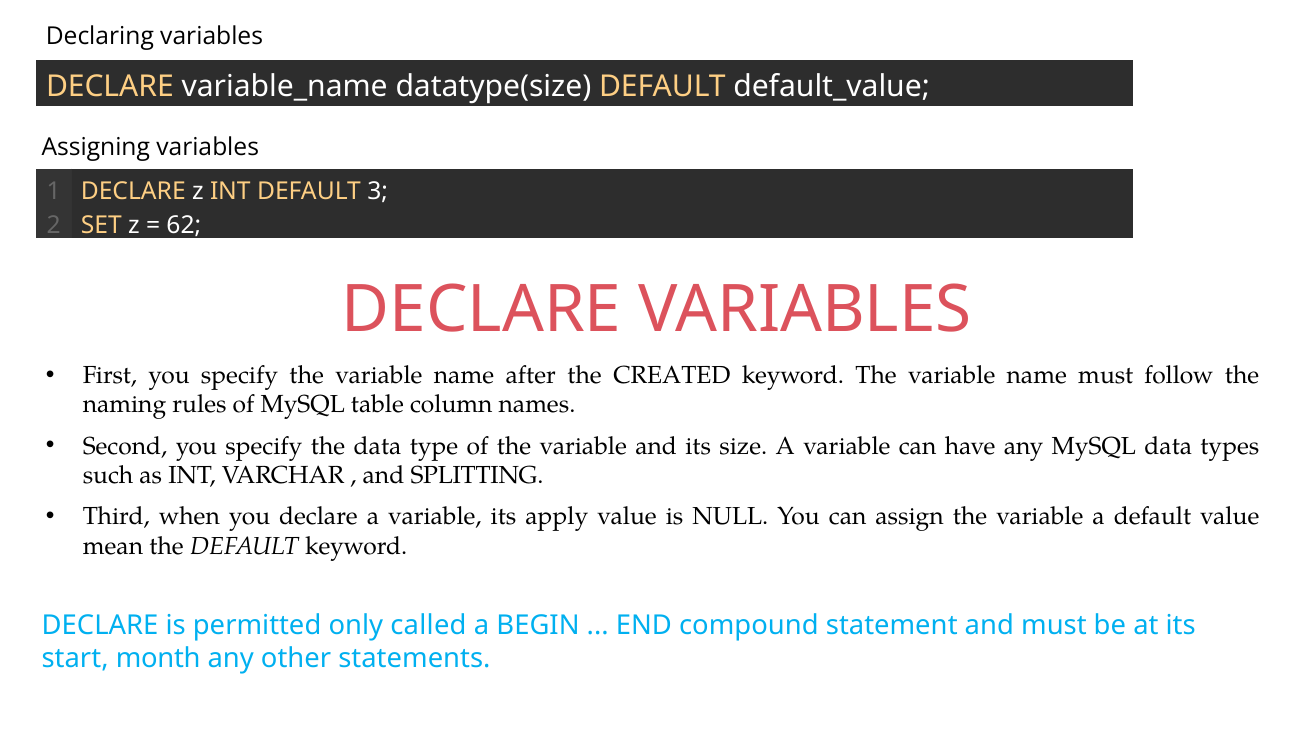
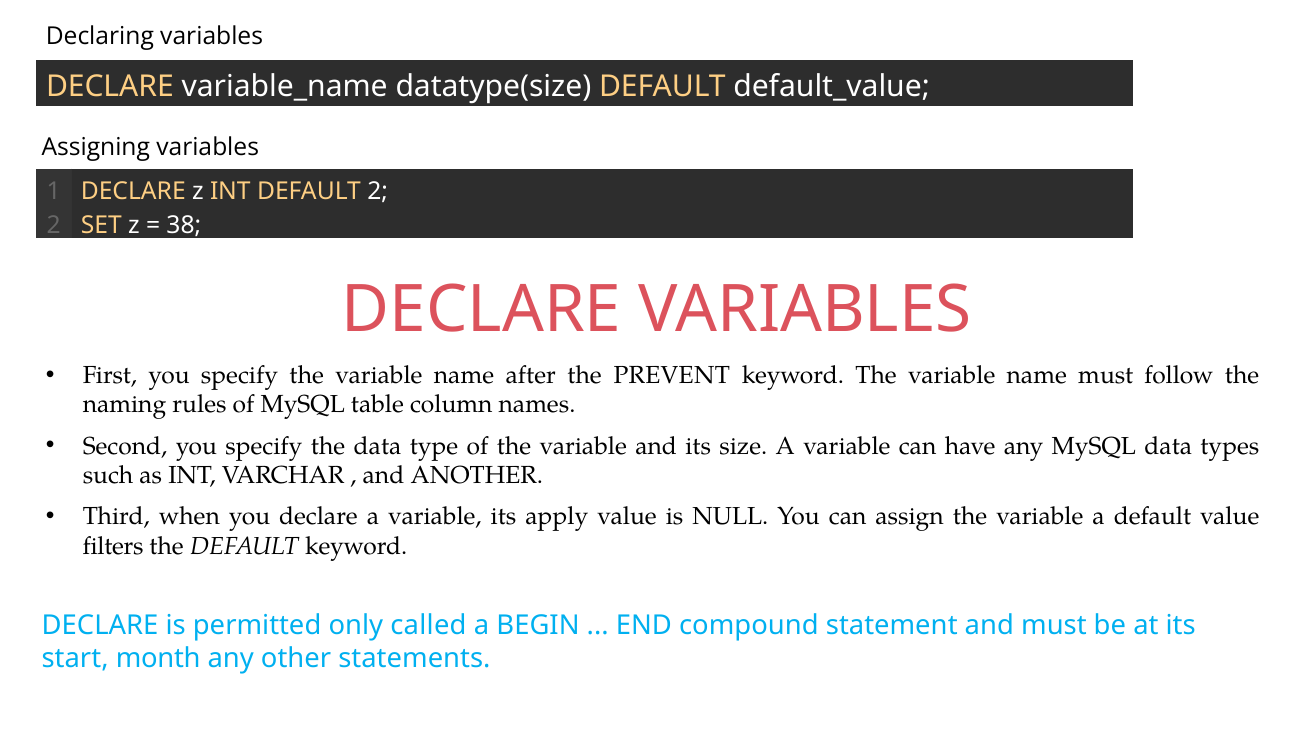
DEFAULT 3: 3 -> 2 (378, 192)
62: 62 -> 38 (184, 225)
CREATED: CREATED -> PREVENT (672, 375)
SPLITTING: SPLITTING -> ANOTHER (477, 476)
mean: mean -> filters (113, 546)
